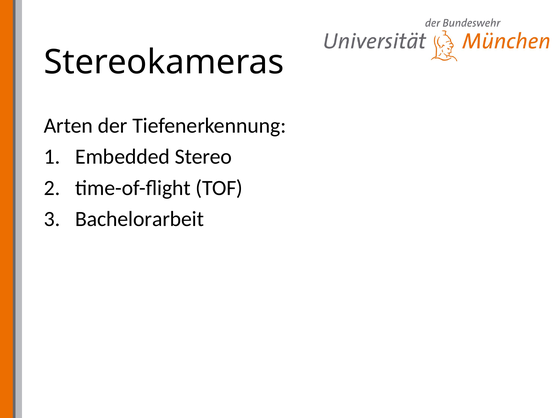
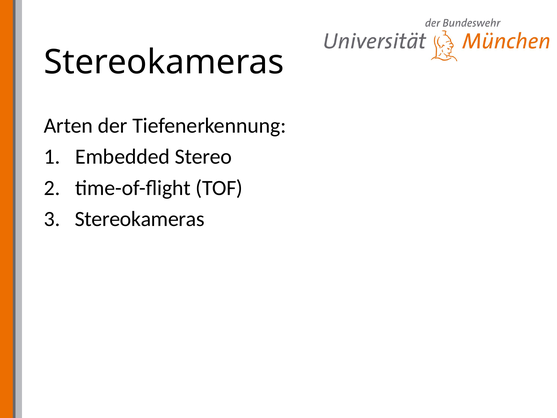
Bachelorarbeit: Bachelorarbeit -> Stereokameras (140, 219)
